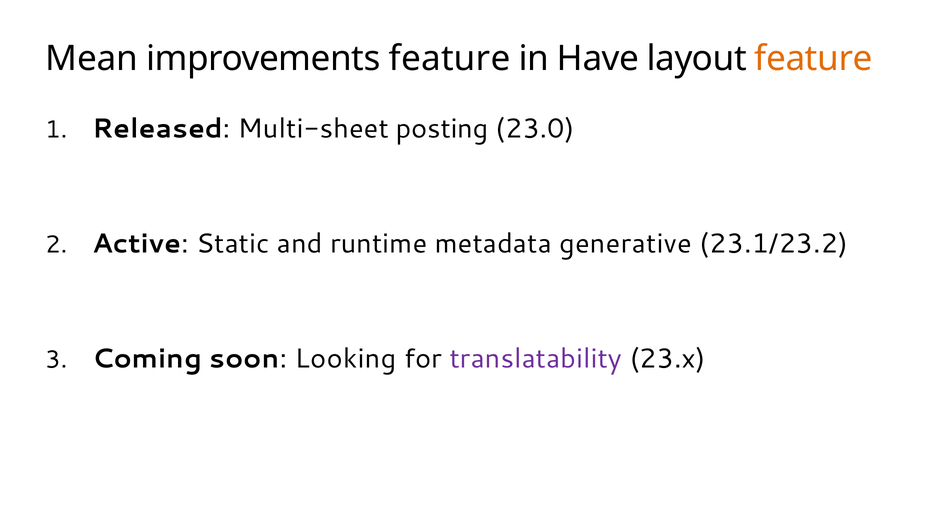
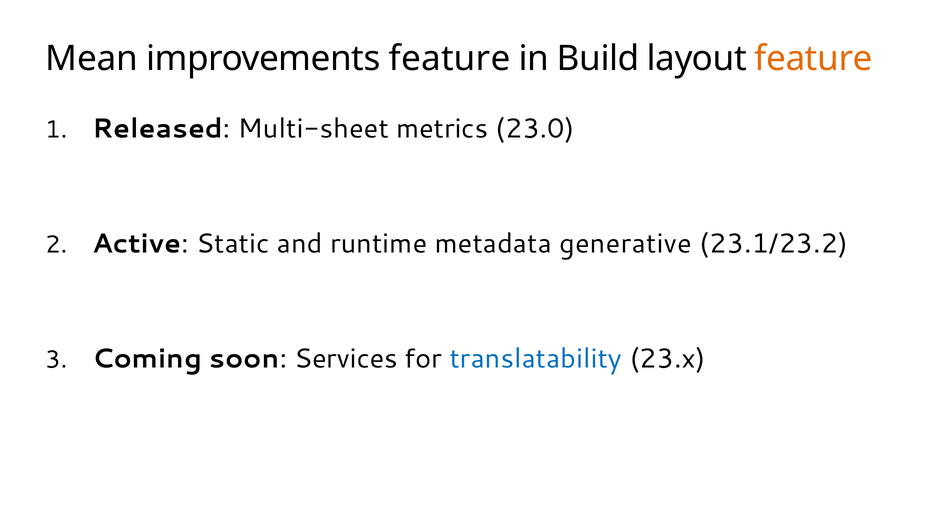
Have: Have -> Build (598, 59)
posting: posting -> metrics (442, 129)
Looking: Looking -> Services (346, 359)
translatability colour: purple -> blue (536, 359)
